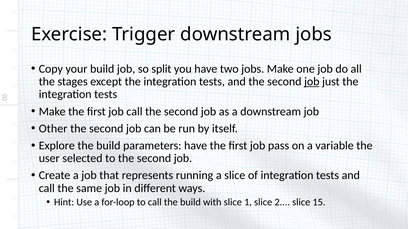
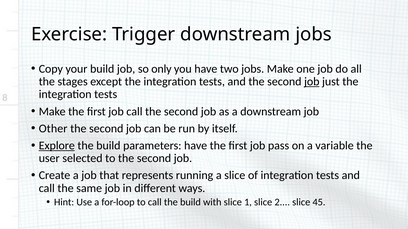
split: split -> only (161, 69)
Explore underline: none -> present (57, 146)
15: 15 -> 45 (319, 203)
